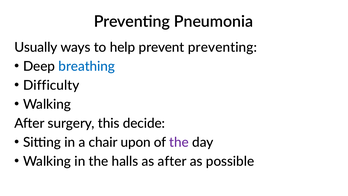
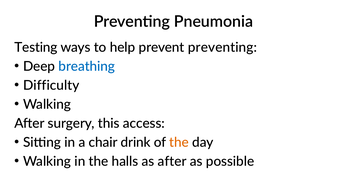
Usually: Usually -> Testing (36, 47)
decide: decide -> access (144, 123)
upon: upon -> drink (136, 142)
the colour: purple -> orange (179, 142)
